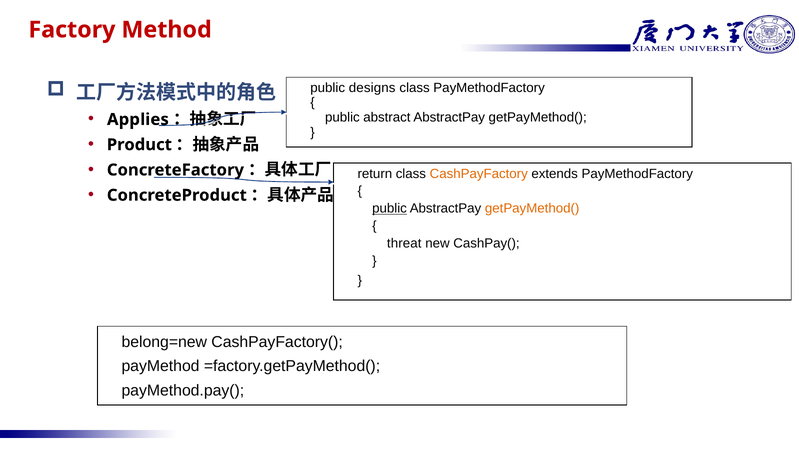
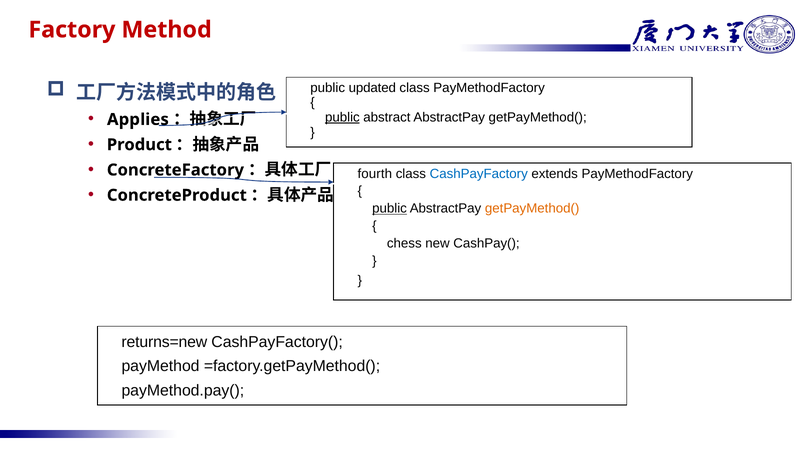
designs: designs -> updated (372, 88)
public underline: none -> present (342, 117)
return: return -> fourth (375, 174)
CashPayFactory colour: orange -> blue (479, 174)
threat: threat -> chess (404, 244)
belong=new: belong=new -> returns=new (164, 342)
